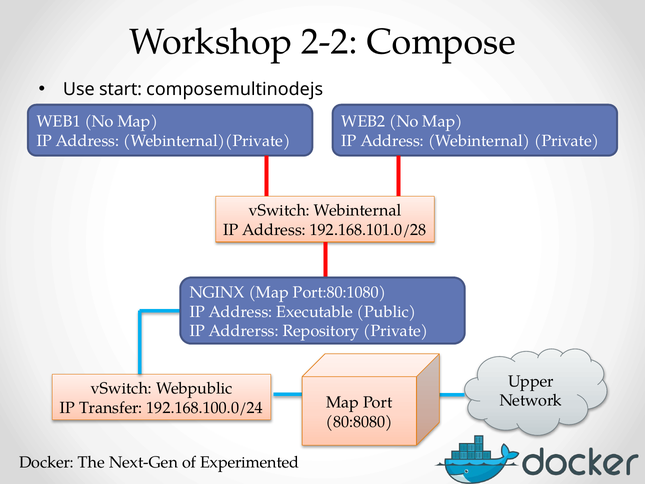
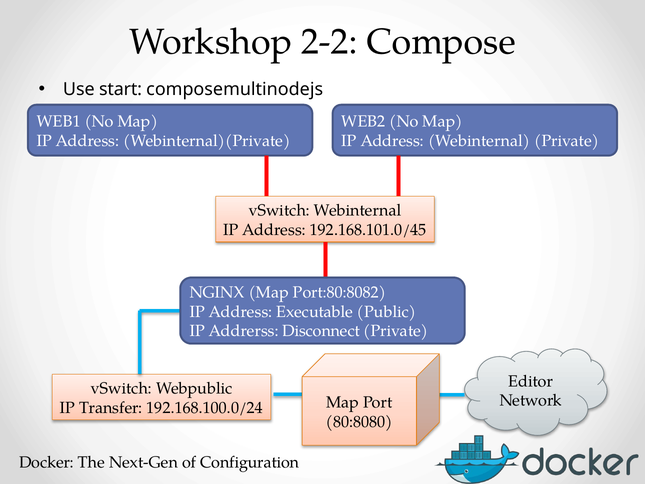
192.168.101.0/28: 192.168.101.0/28 -> 192.168.101.0/45 (368, 230)
Port:80:1080: Port:80:1080 -> Port:80:8082 (339, 292)
Repository: Repository -> Disconnect (321, 331)
Upper: Upper -> Editor (531, 381)
Experimented: Experimented -> Configuration (250, 462)
